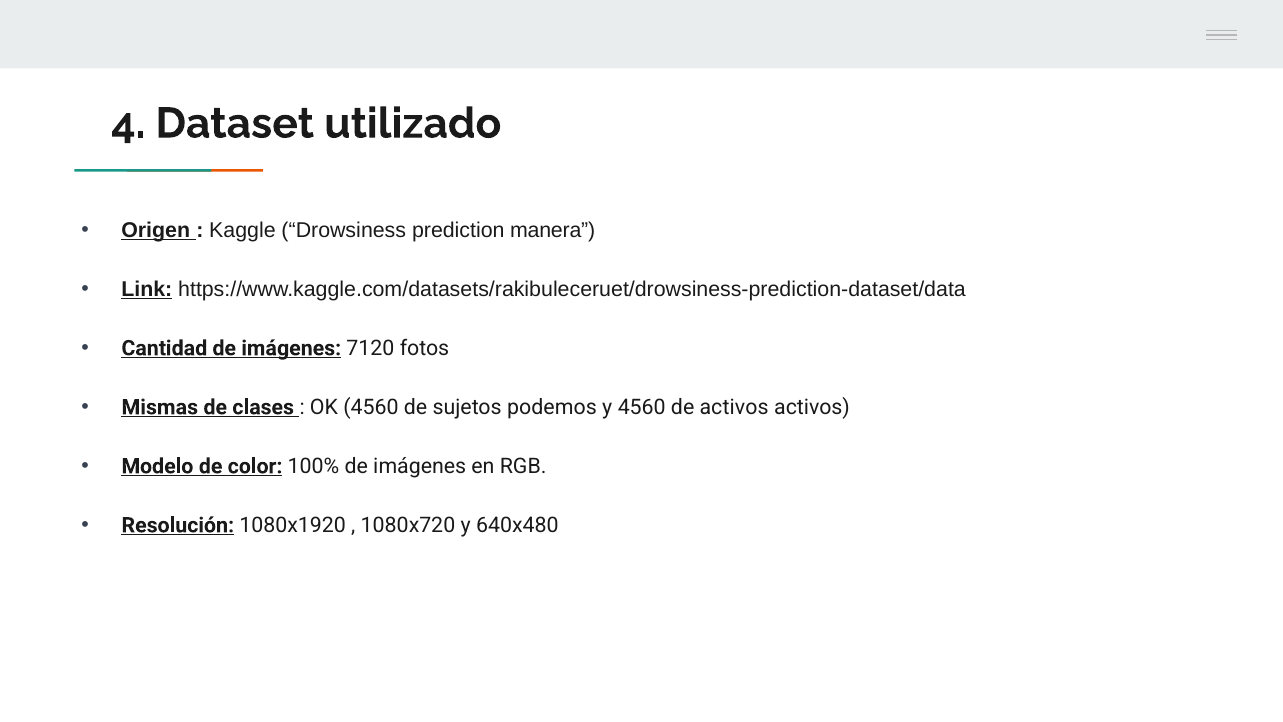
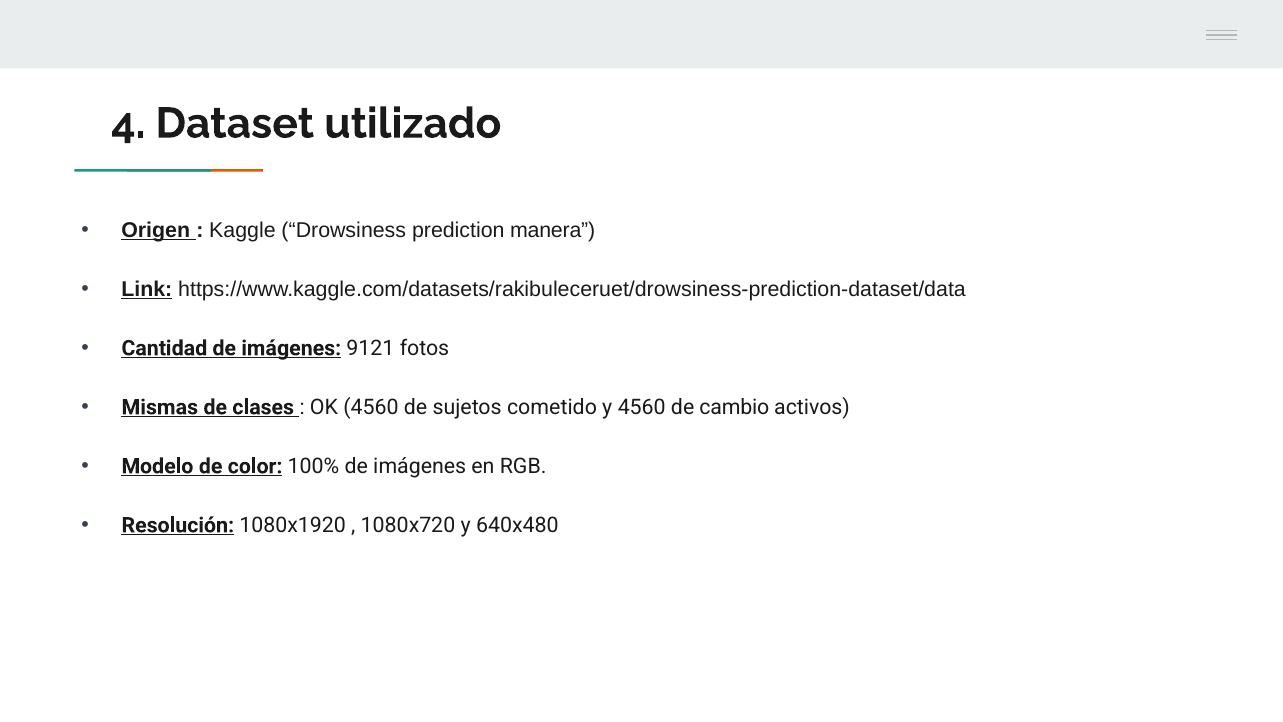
7120: 7120 -> 9121 (370, 348)
podemos: podemos -> cometido (552, 407)
de activos: activos -> cambio (734, 407)
